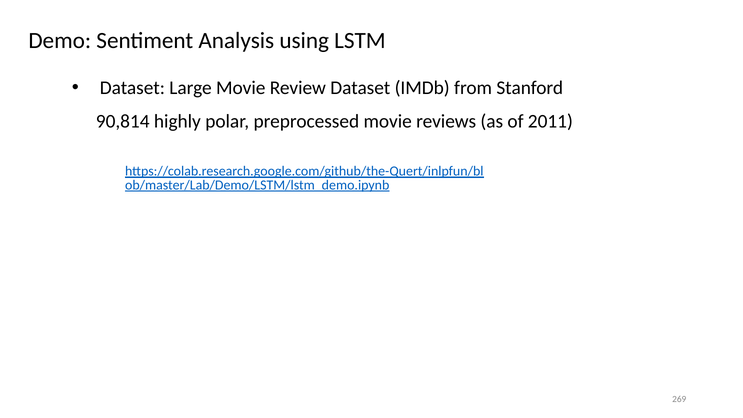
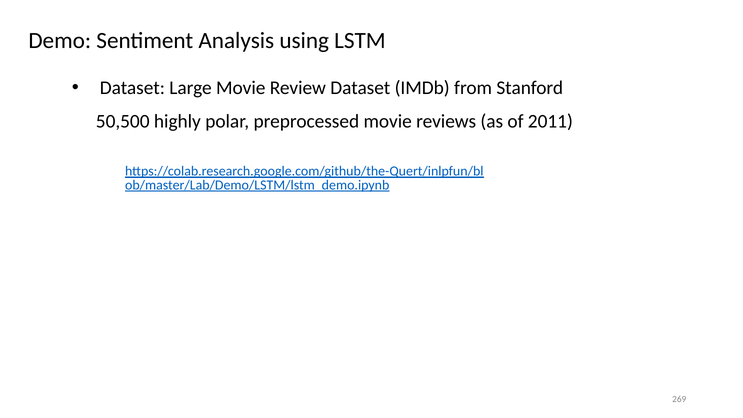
90,814: 90,814 -> 50,500 (123, 122)
